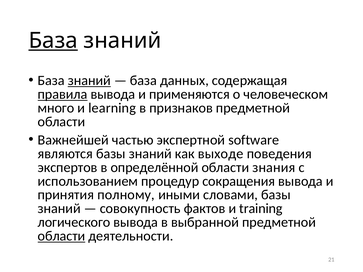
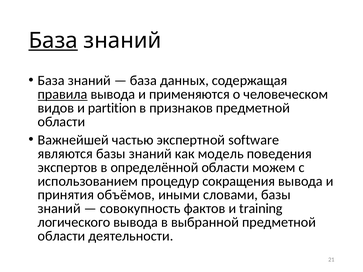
знаний underline: present -> none (89, 81)
много: много -> видов (56, 108)
learning: learning -> partition (112, 108)
выходе: выходе -> модель (221, 154)
знания: знания -> можем (274, 168)
полному: полному -> объёмов (126, 195)
области underline: present -> none (61, 236)
